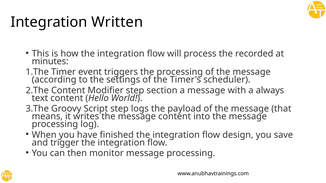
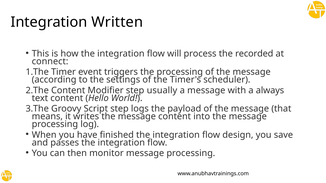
minutes: minutes -> connect (50, 62)
section: section -> usually (162, 90)
trigger: trigger -> passes (65, 143)
